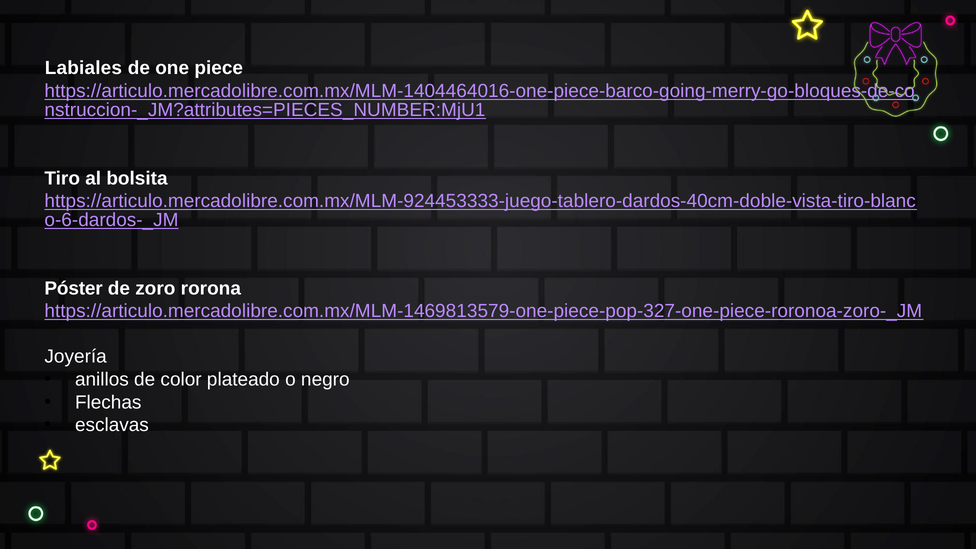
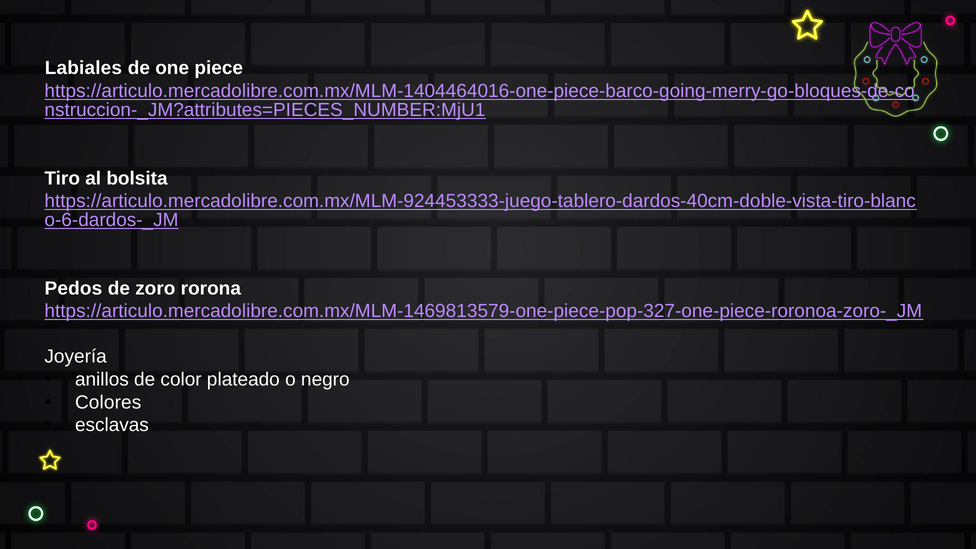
Póster: Póster -> Pedos (73, 288)
Flechas: Flechas -> Colores (108, 402)
